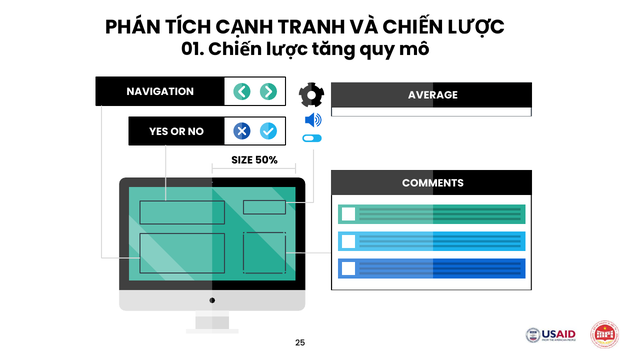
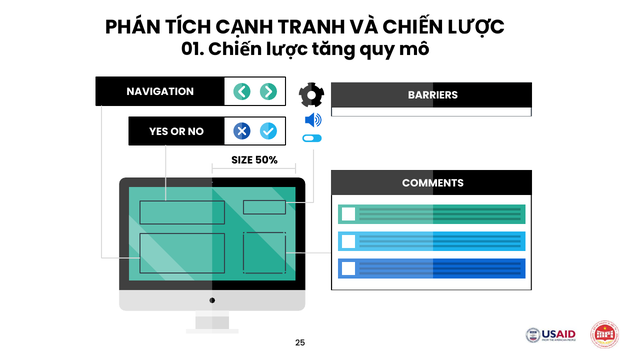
AVERAGE: AVERAGE -> BARRIERS (433, 96)
